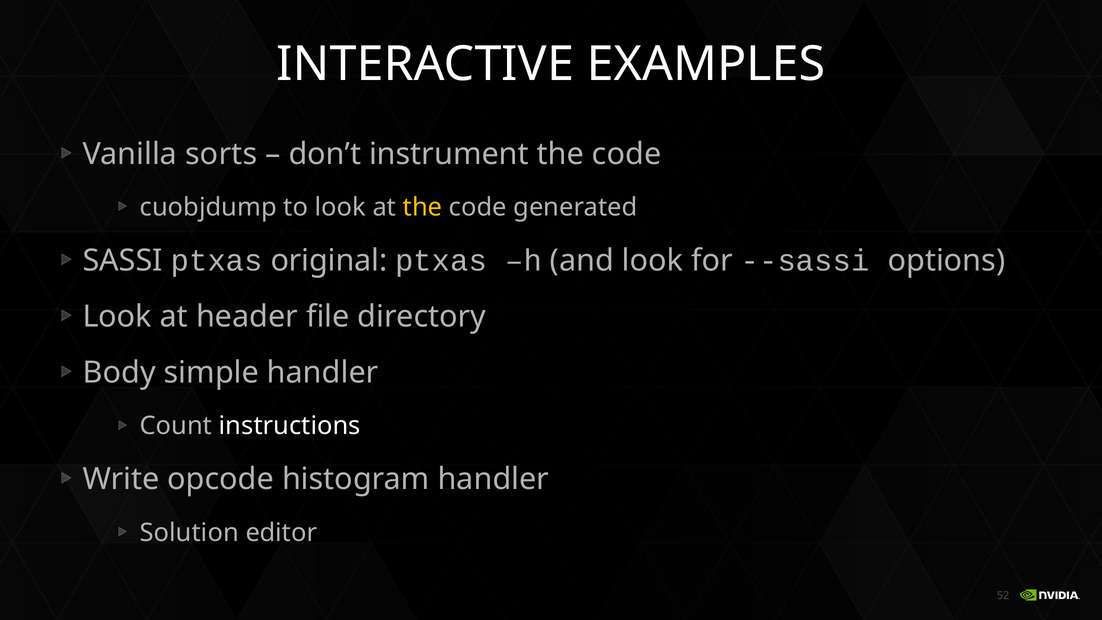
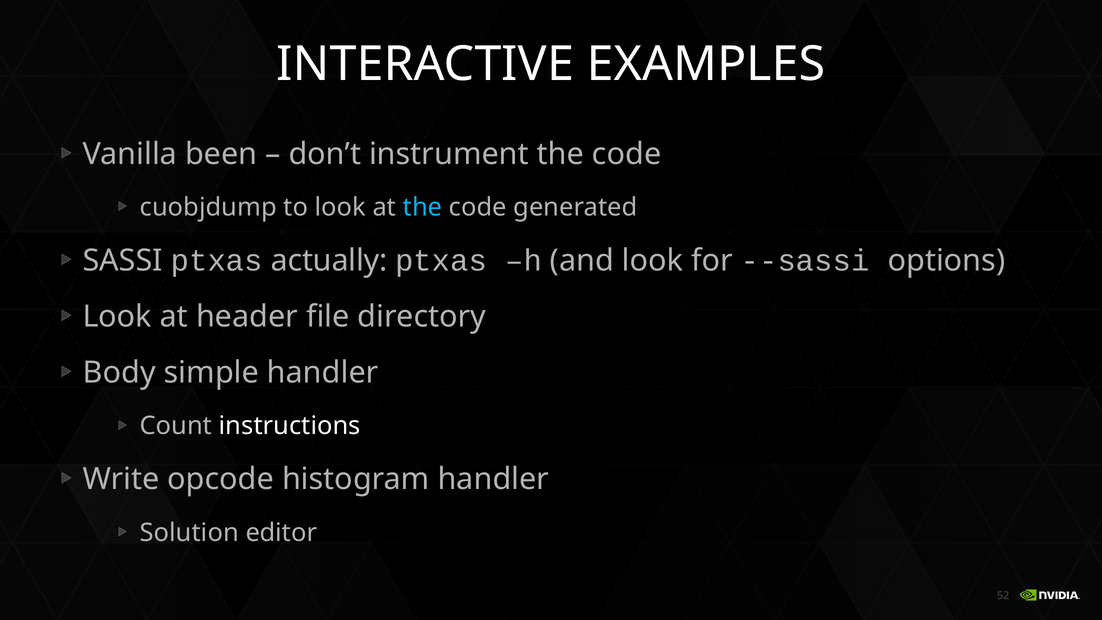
sorts: sorts -> been (221, 154)
the colour: yellow -> light blue (422, 207)
original: original -> actually (329, 261)
